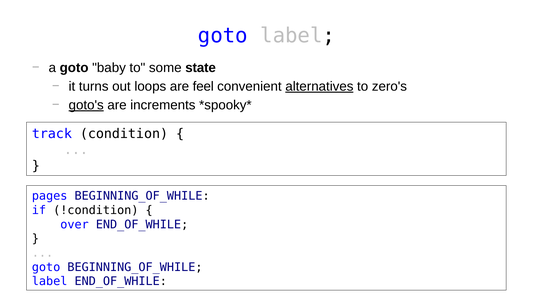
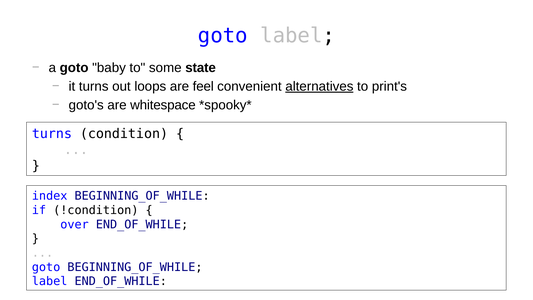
zero's: zero's -> print's (389, 86)
goto's underline: present -> none (86, 105)
increments: increments -> whitespace (163, 105)
track: track -> turns (52, 134)
pages: pages -> index (50, 196)
